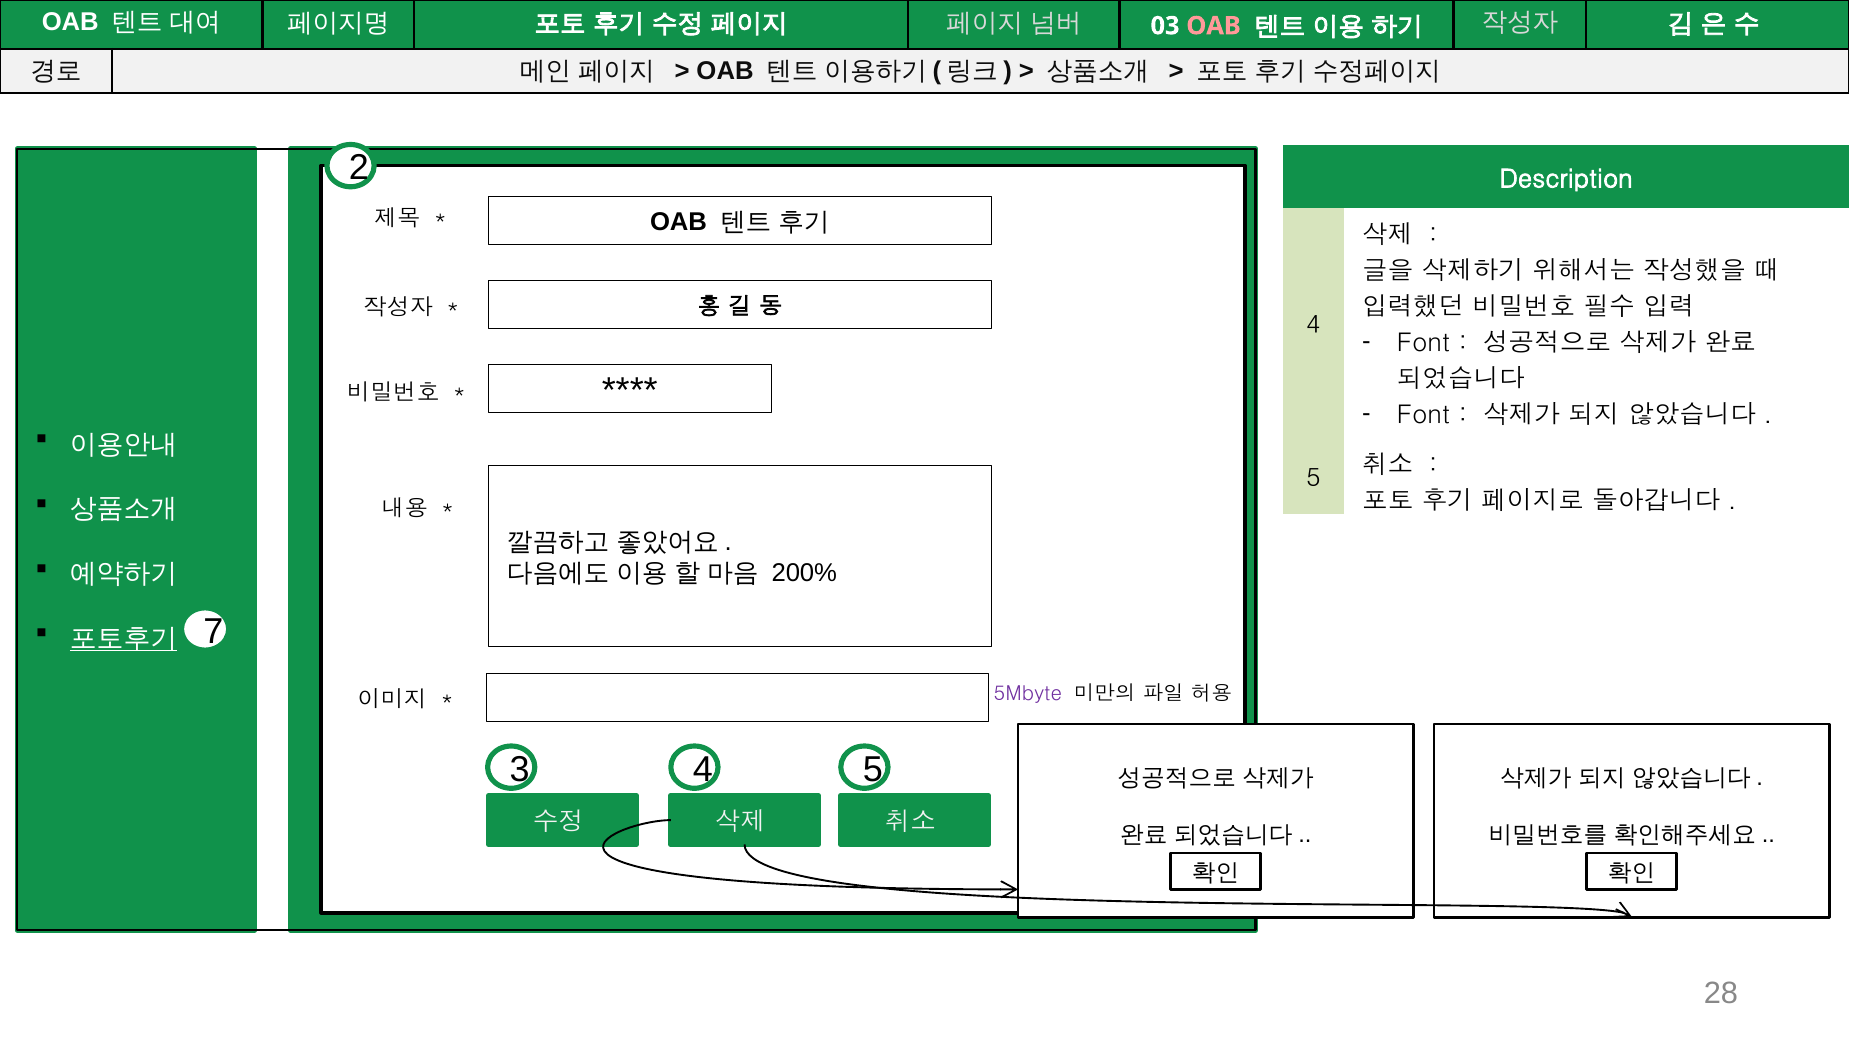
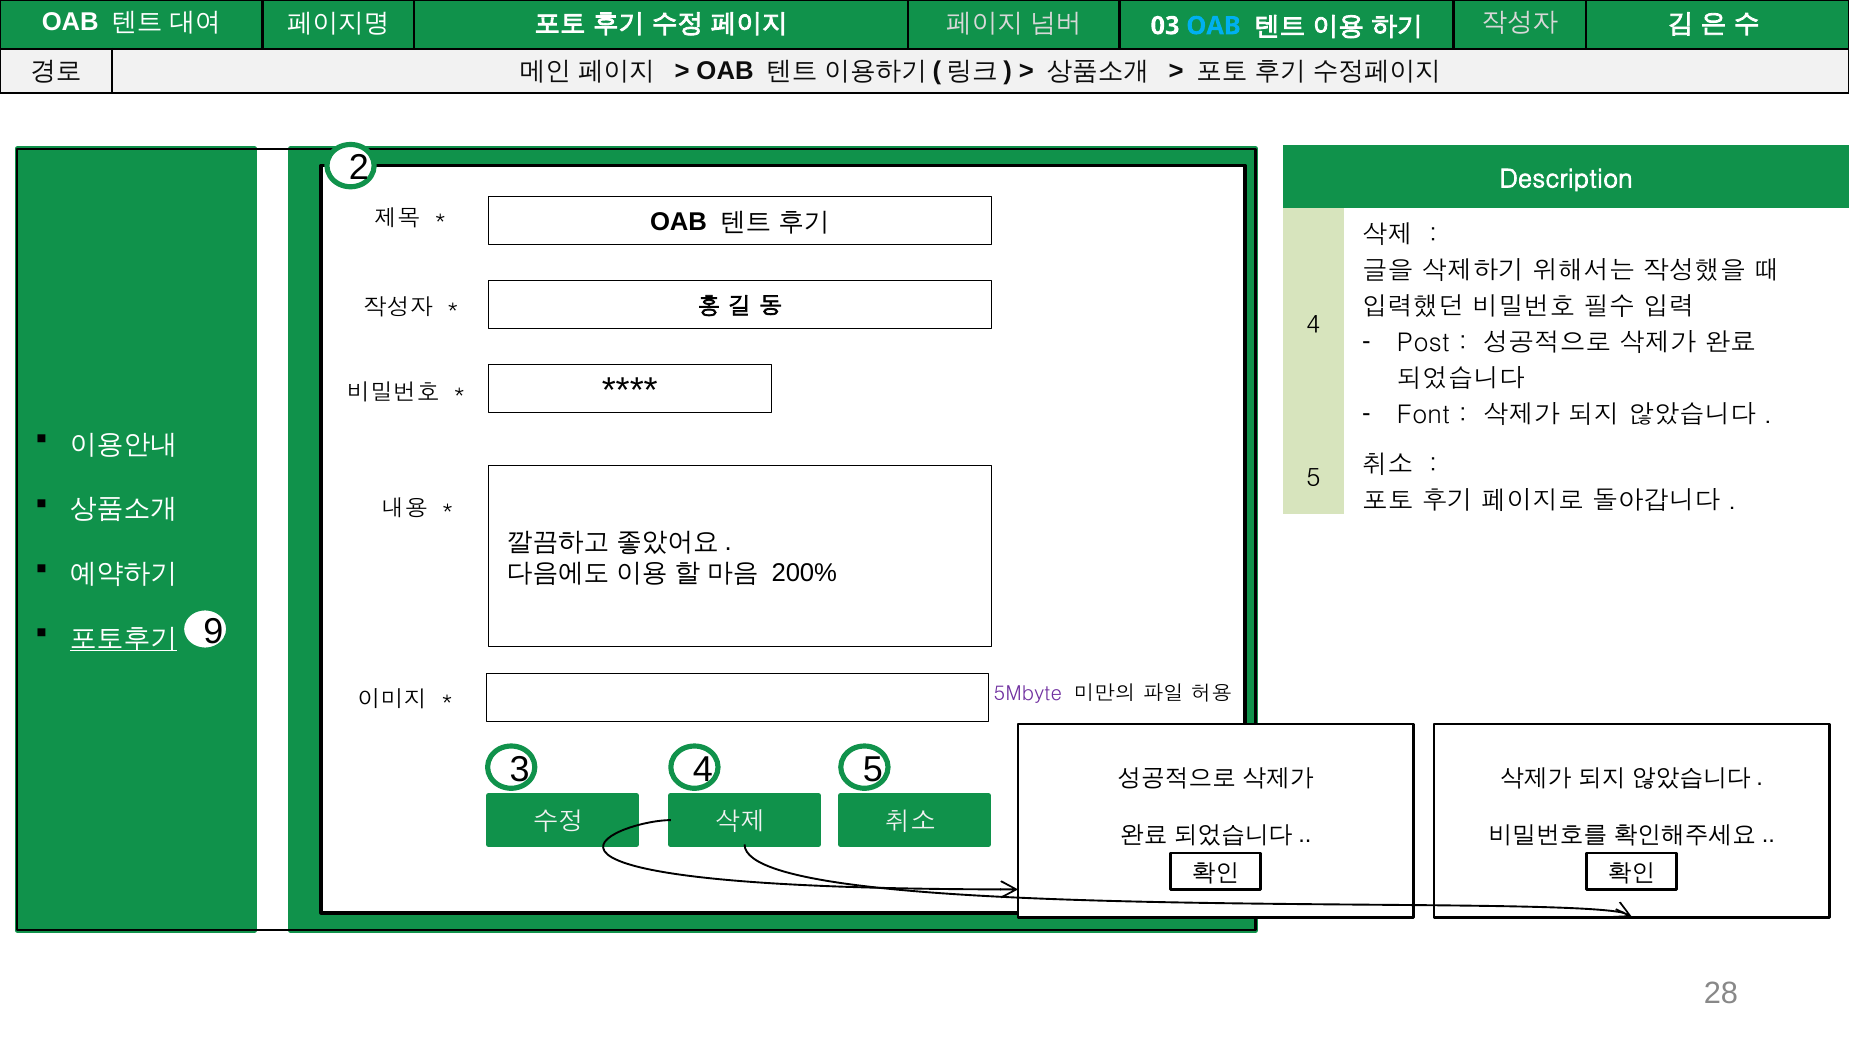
OAB colour: pink -> light blue (1214, 26)
Font: Font -> Post (1423, 343)
7: 7 -> 9 (213, 631)
